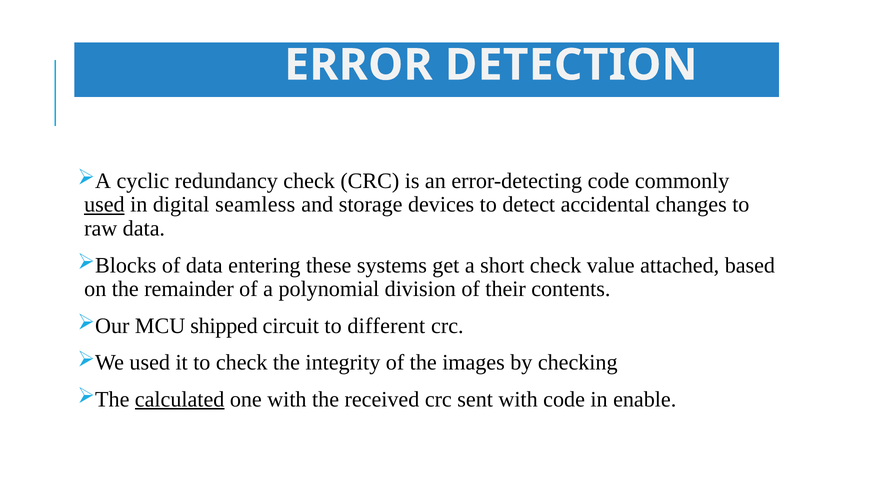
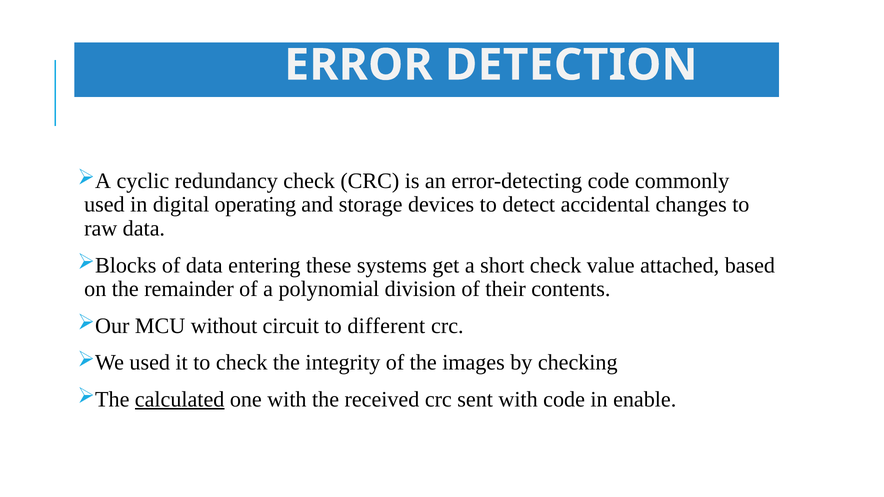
used underline: present -> none (104, 205)
seamless: seamless -> operating (255, 205)
shipped: shipped -> without (224, 326)
